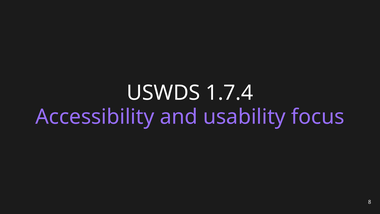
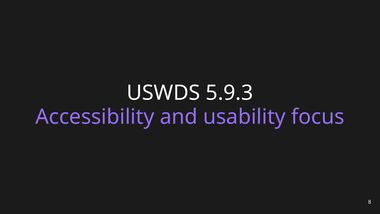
1.7.4: 1.7.4 -> 5.9.3 (229, 93)
